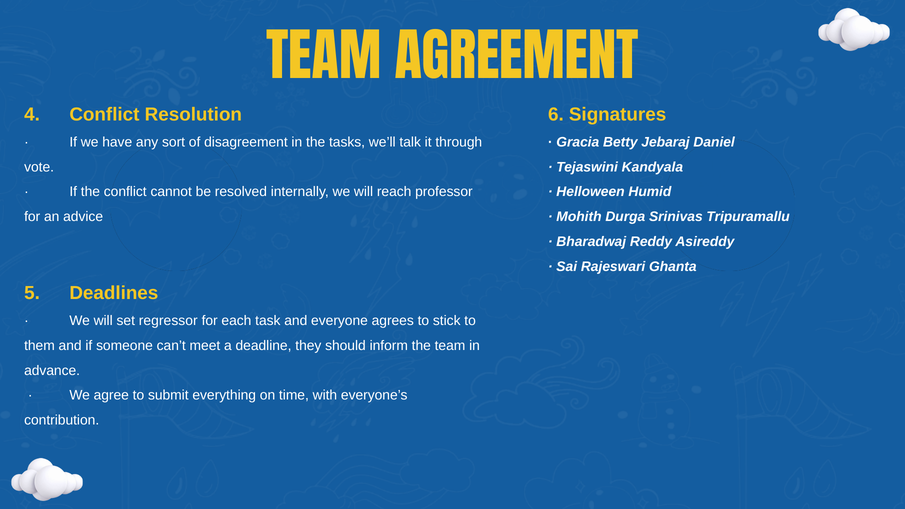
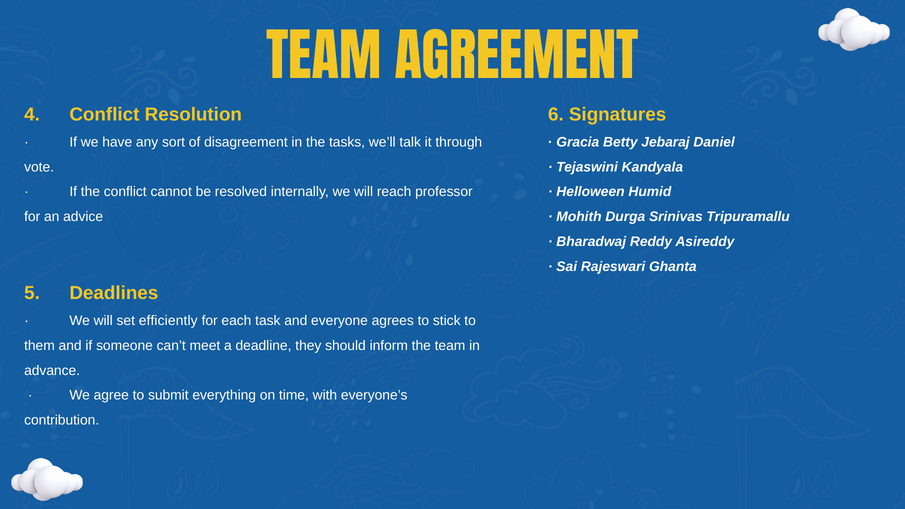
regressor: regressor -> efficiently (168, 321)
